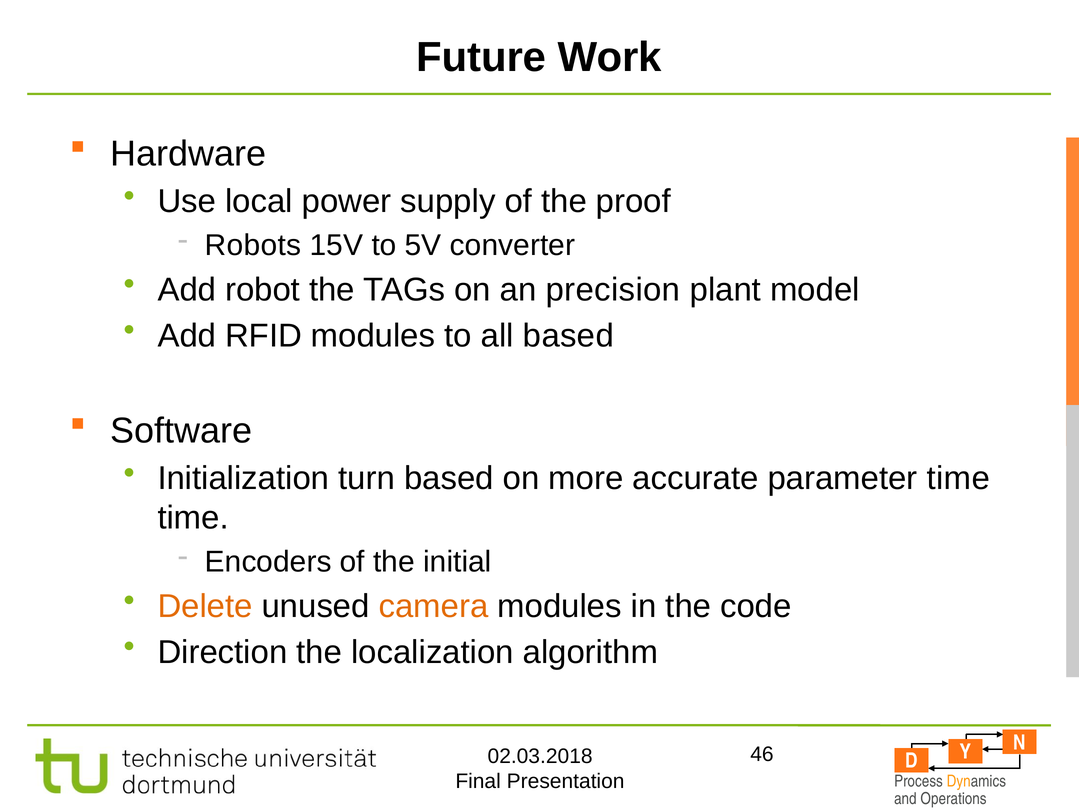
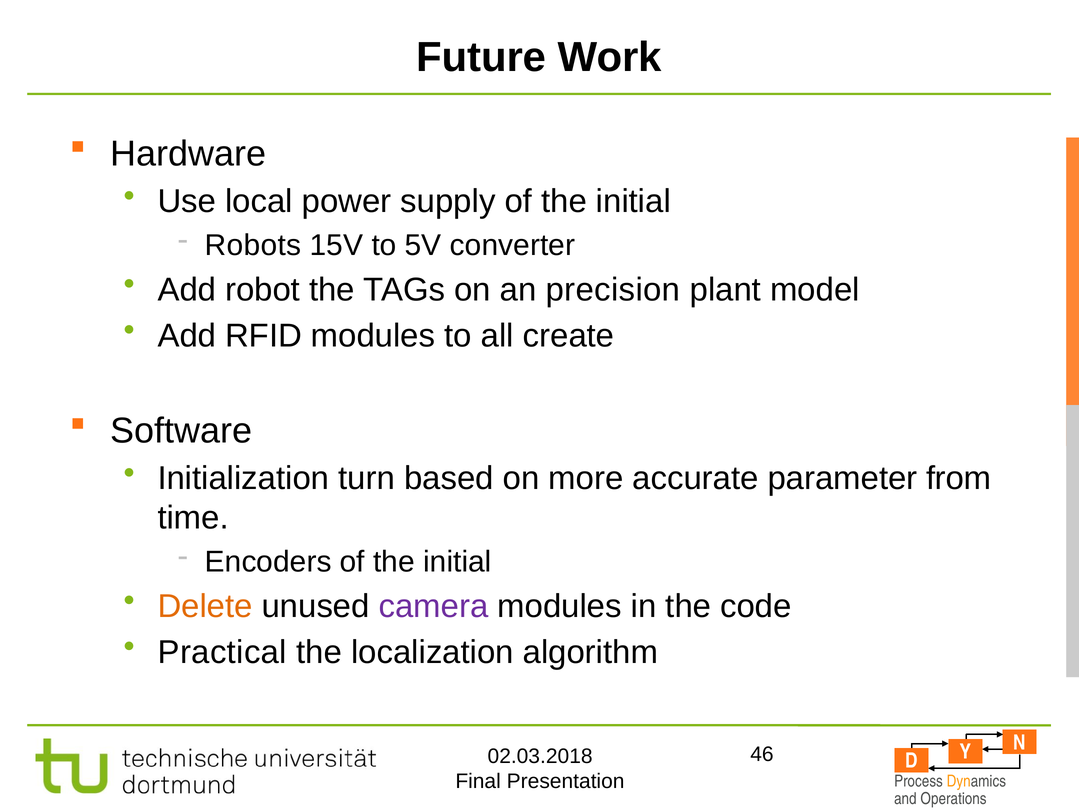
supply of the proof: proof -> initial (633, 201)
all based: based -> create (569, 336)
parameter time: time -> from (959, 478)
camera colour: orange -> purple (434, 606)
Direction: Direction -> Practical (222, 652)
